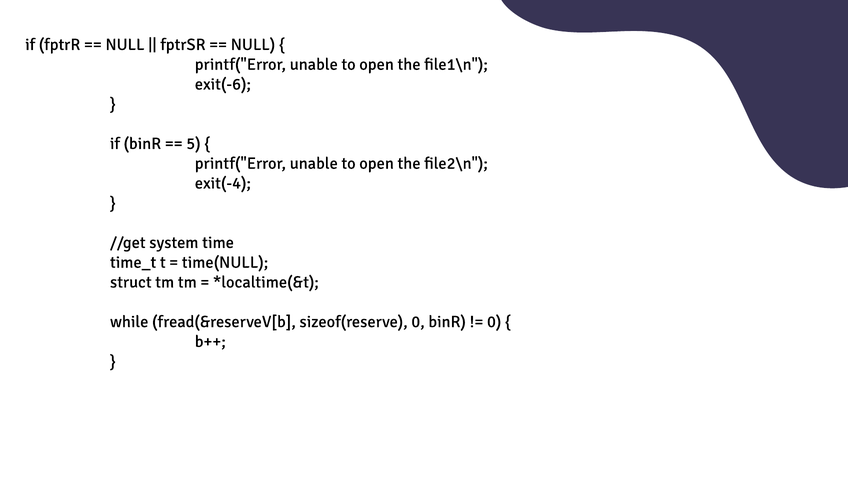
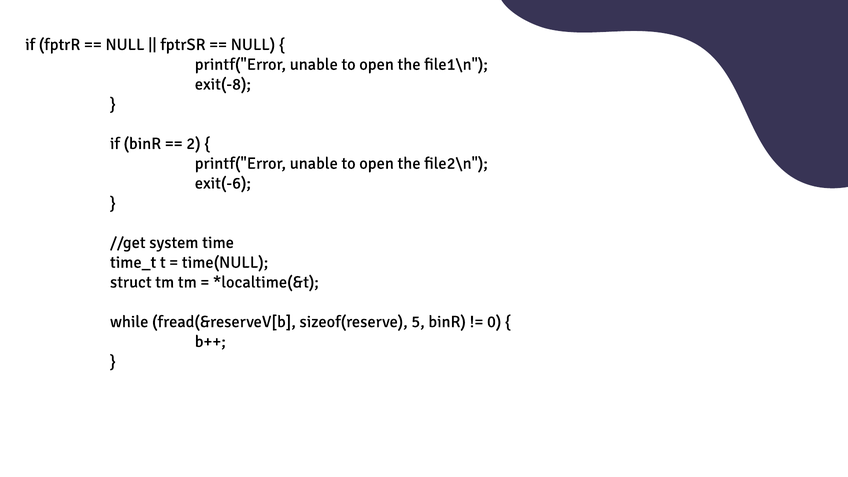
exit(-6: exit(-6 -> exit(-8 (223, 84)
5: 5 -> 2 (193, 144)
exit(-4: exit(-4 -> exit(-6 (223, 183)
sizeof(reserve 0: 0 -> 5 (418, 322)
